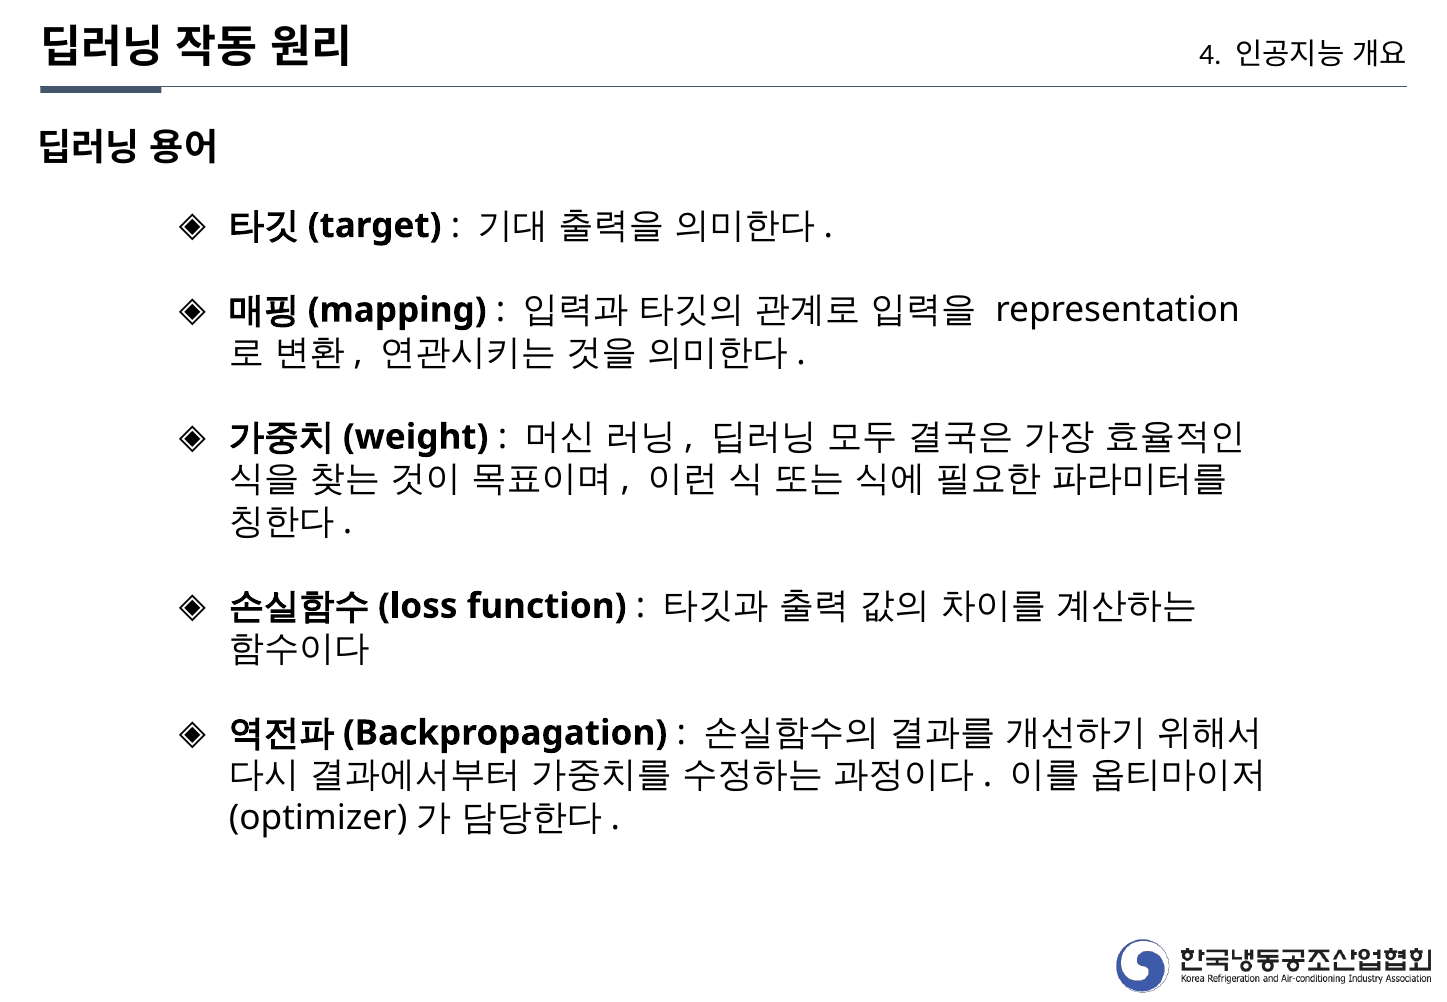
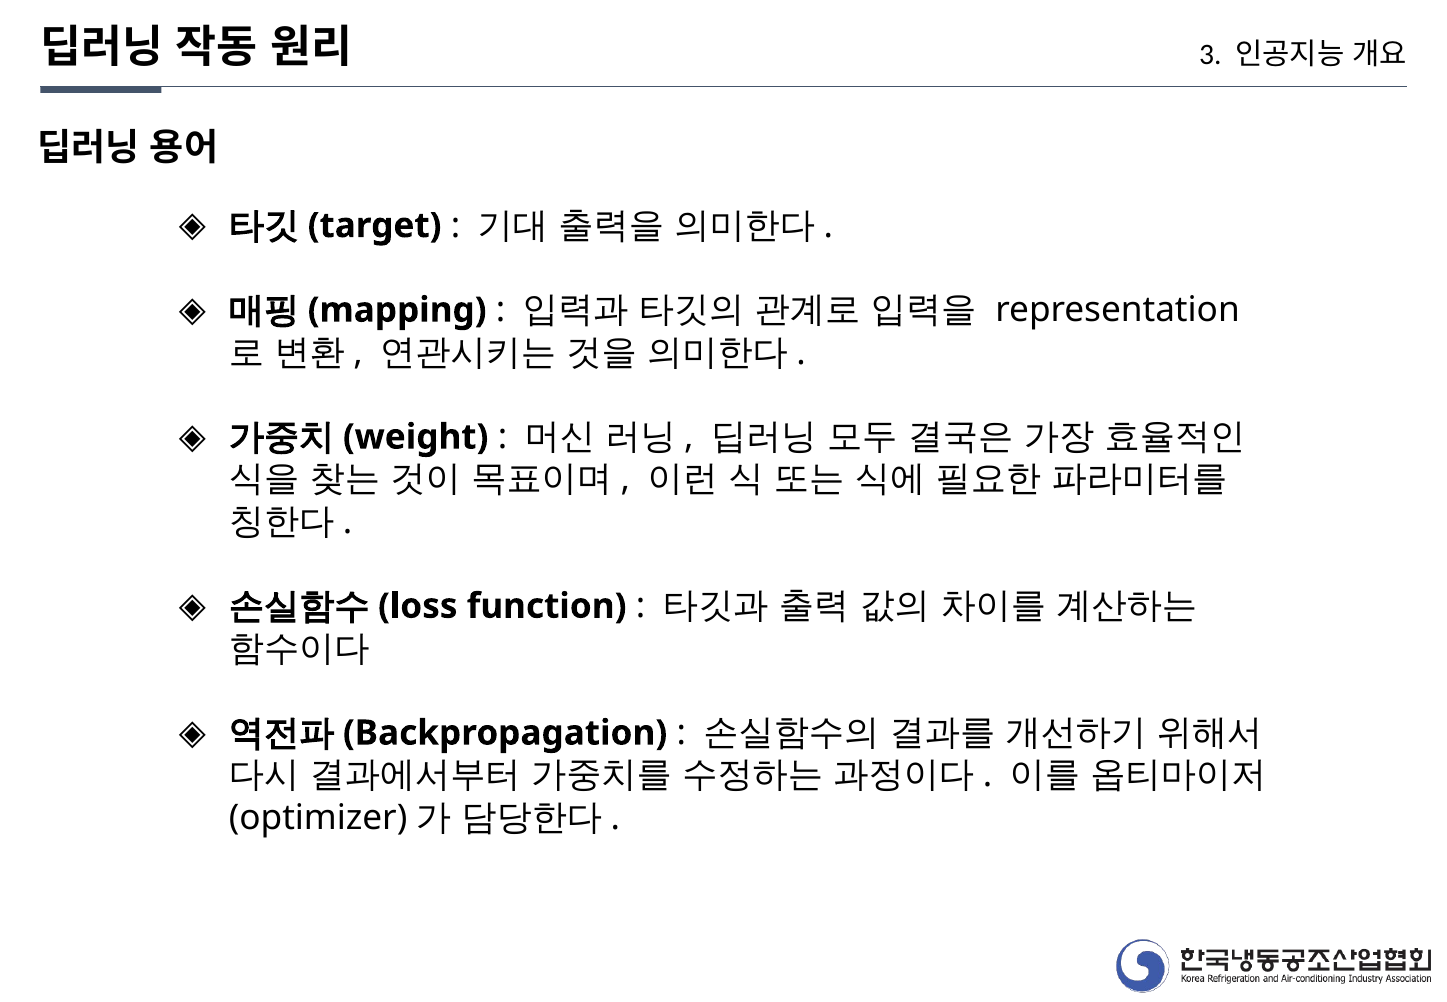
4: 4 -> 3 (1210, 55)
